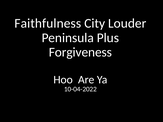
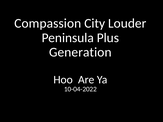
Faithfulness: Faithfulness -> Compassion (48, 23)
Forgiveness: Forgiveness -> Generation (80, 52)
